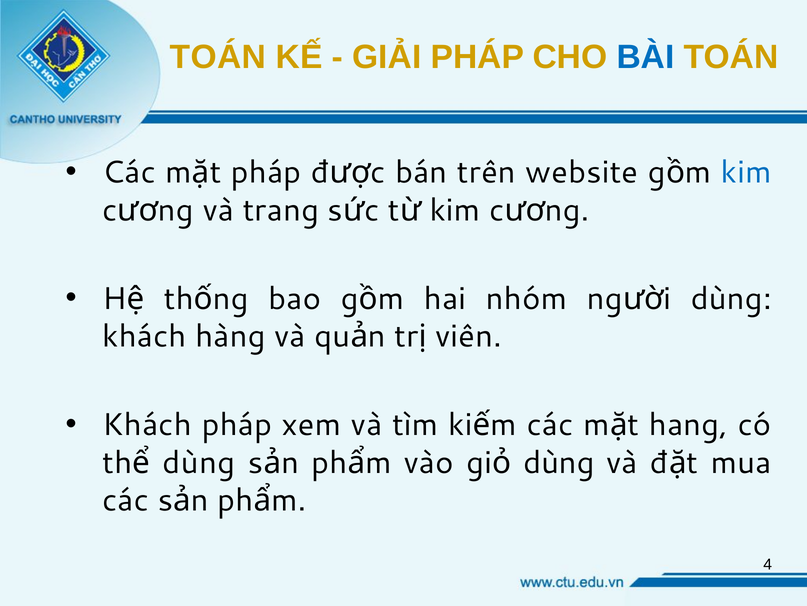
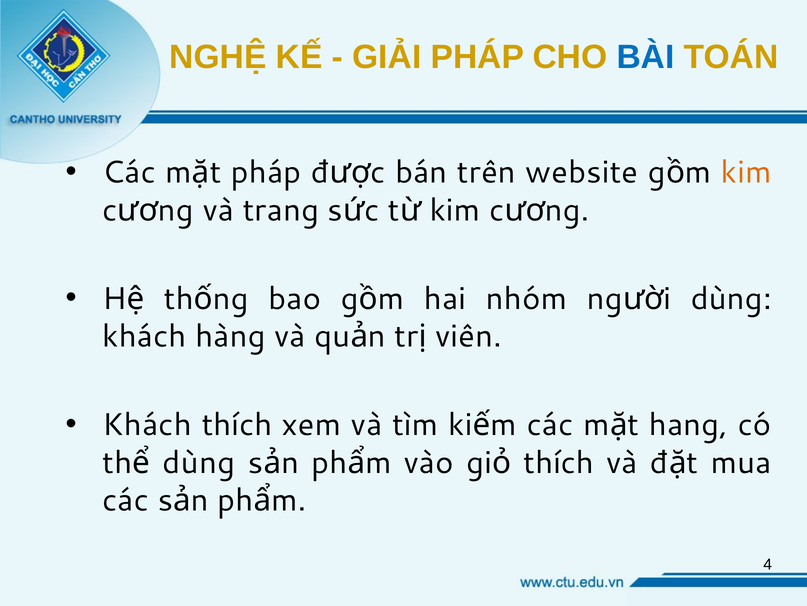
TOÁN: TOÁN -> NGHỆ (218, 57)
kim colour: blue -> orange (746, 172)
Khách pháp: pháp -> thích (237, 424)
dùng: dùng -> thích (559, 462)
